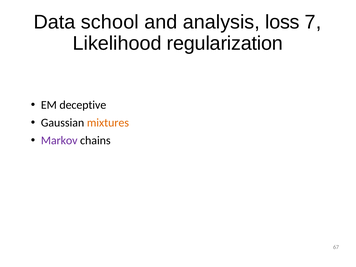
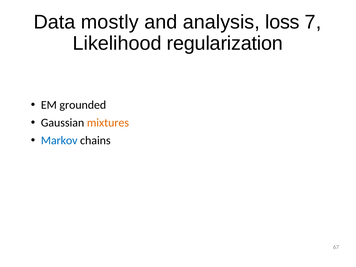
school: school -> mostly (110, 22)
deceptive: deceptive -> grounded (83, 105)
Markov colour: purple -> blue (59, 141)
